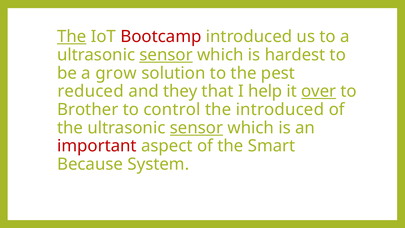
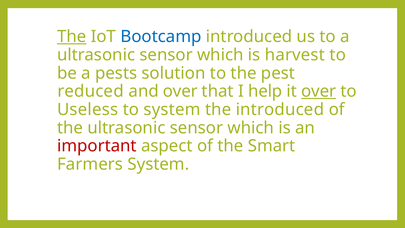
Bootcamp colour: red -> blue (161, 37)
sensor underline: present -> none (166, 55)
hardest: hardest -> harvest (295, 55)
grow: grow -> pests (116, 73)
and they: they -> over (180, 91)
Brother: Brother -> Useless (88, 109)
to control: control -> system (172, 109)
sensor underline: present -> none (197, 128)
Because: Because -> Farmers (90, 164)
